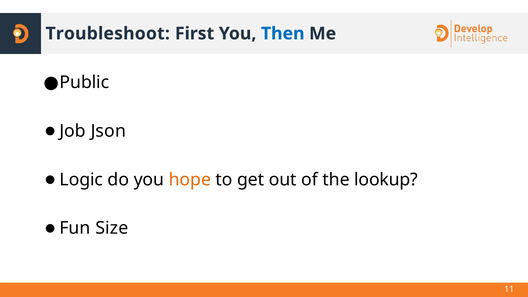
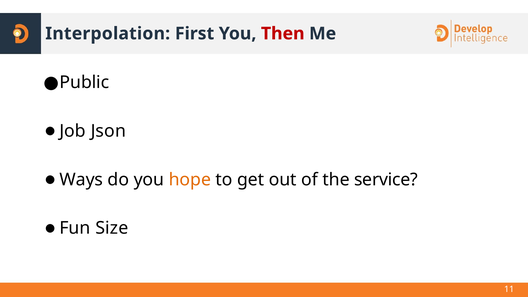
Troubleshoot: Troubleshoot -> Interpolation (108, 34)
Then colour: blue -> red (283, 34)
Logic: Logic -> Ways (81, 180)
lookup: lookup -> service (386, 180)
